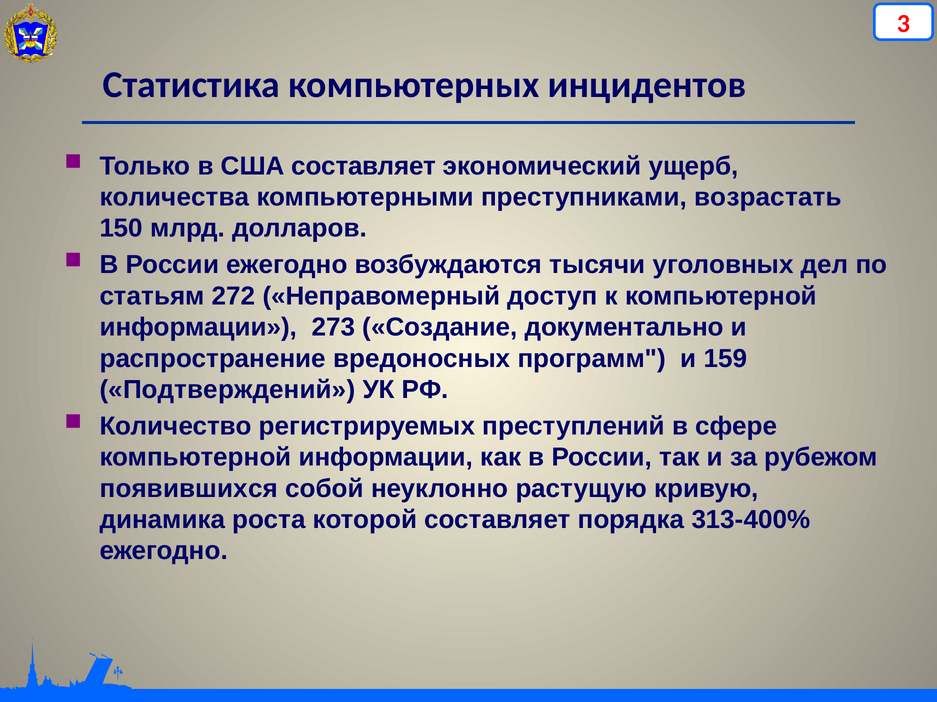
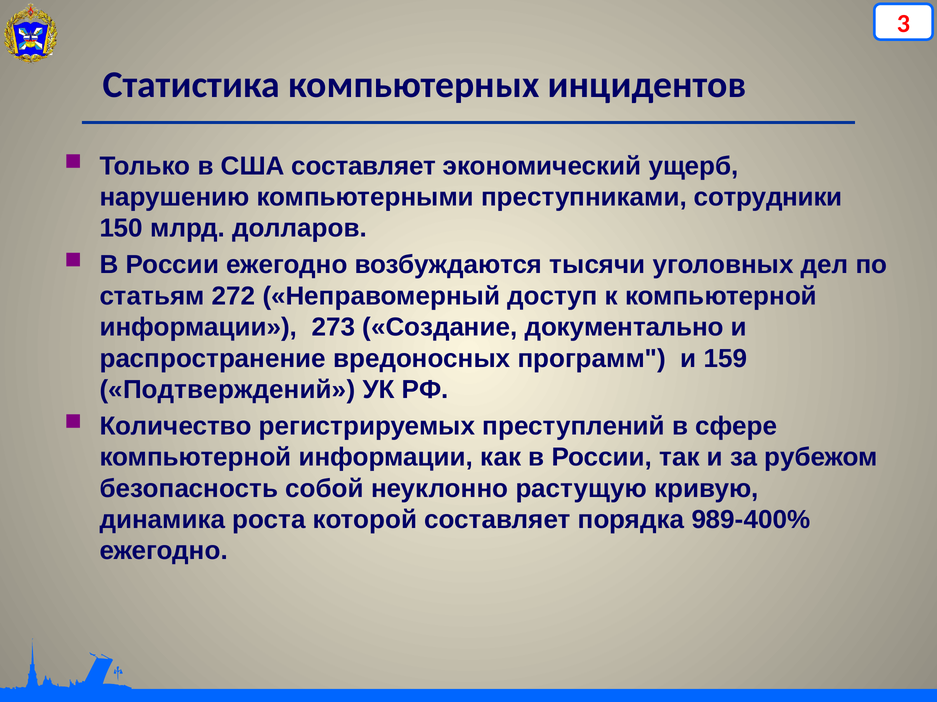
количества: количества -> нарушению (175, 197)
возрастать: возрастать -> сотрудники (768, 197)
появившихся: появившихся -> безопасность (189, 489)
313-400%: 313-400% -> 989-400% (751, 520)
